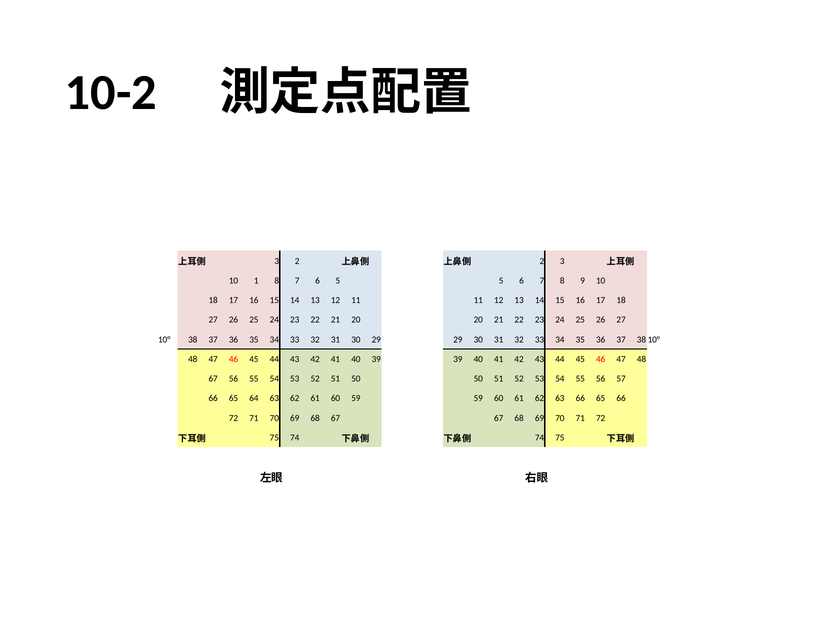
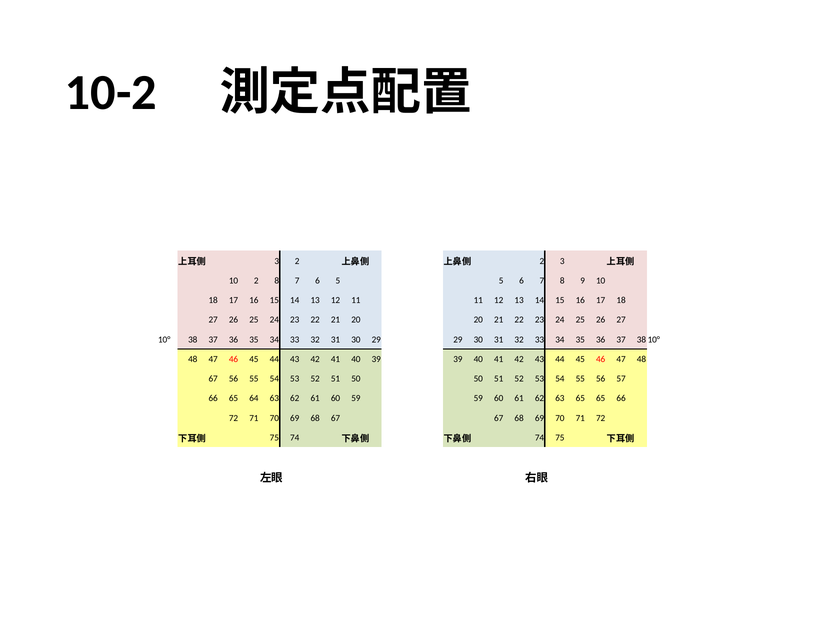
10 1: 1 -> 2 (256, 281)
63 66: 66 -> 65 (580, 398)
